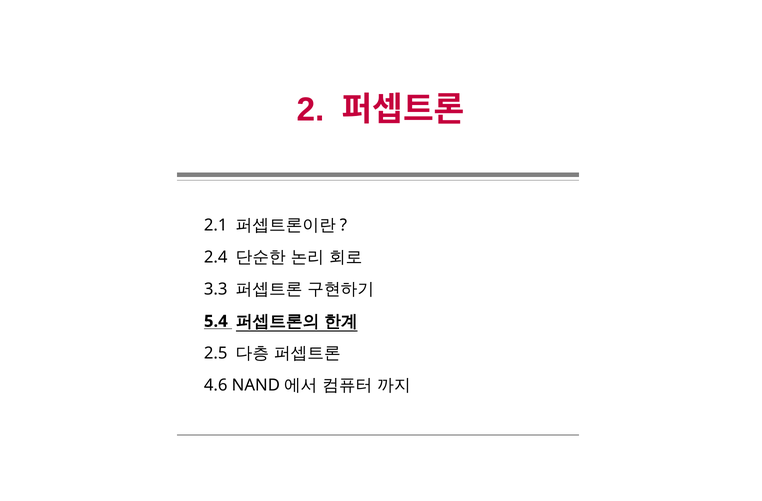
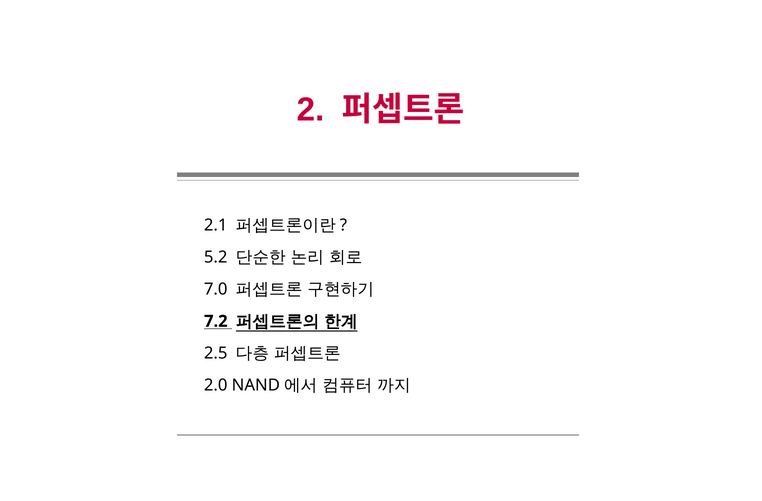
2.4: 2.4 -> 5.2 (216, 257)
3.3: 3.3 -> 7.0 (216, 289)
5.4: 5.4 -> 7.2 (216, 321)
4.6: 4.6 -> 2.0 (216, 385)
